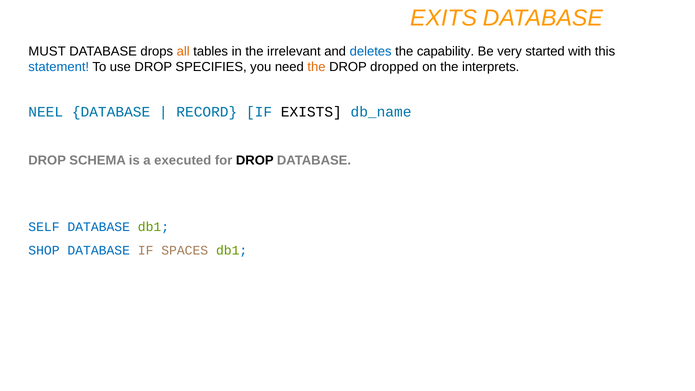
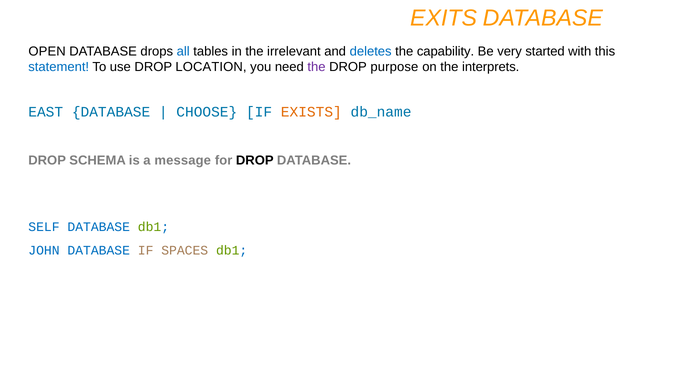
MUST: MUST -> OPEN (47, 51)
all colour: orange -> blue (183, 51)
SPECIFIES: SPECIFIES -> LOCATION (211, 67)
the colour: orange -> purple (316, 67)
dropped: dropped -> purpose (394, 67)
NEEL: NEEL -> EAST (46, 112)
RECORD: RECORD -> CHOOSE (207, 112)
EXISTS colour: black -> orange (311, 112)
executed: executed -> message (183, 160)
SHOP: SHOP -> JOHN (44, 250)
